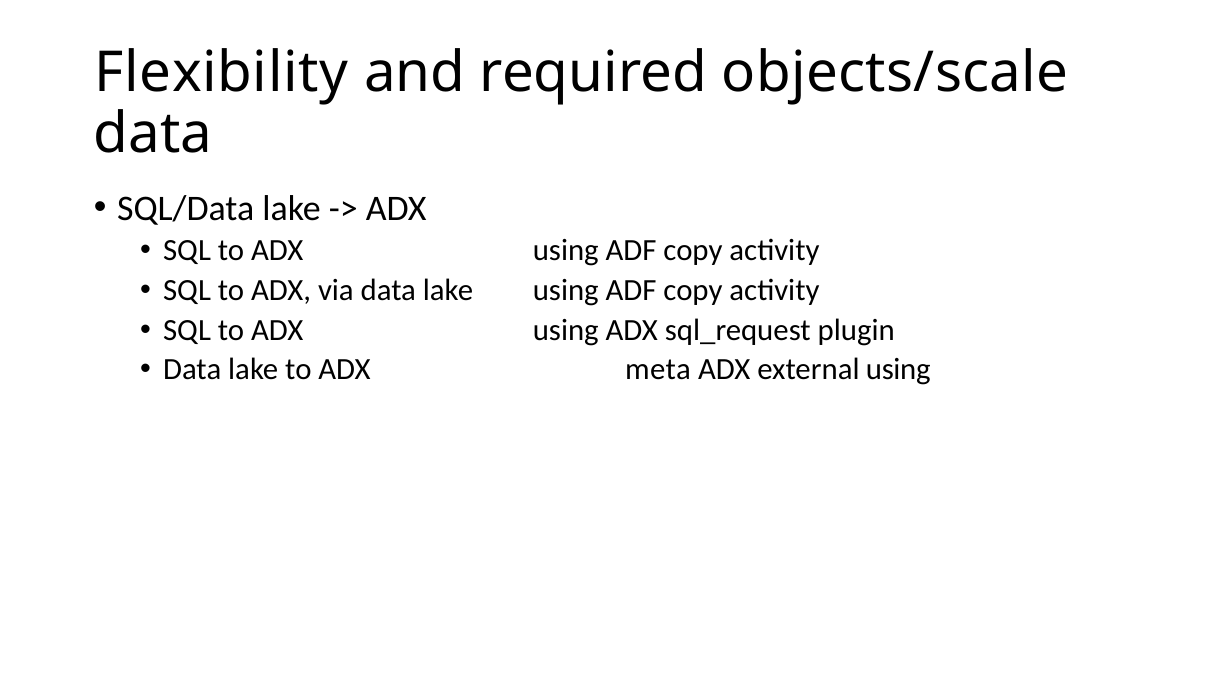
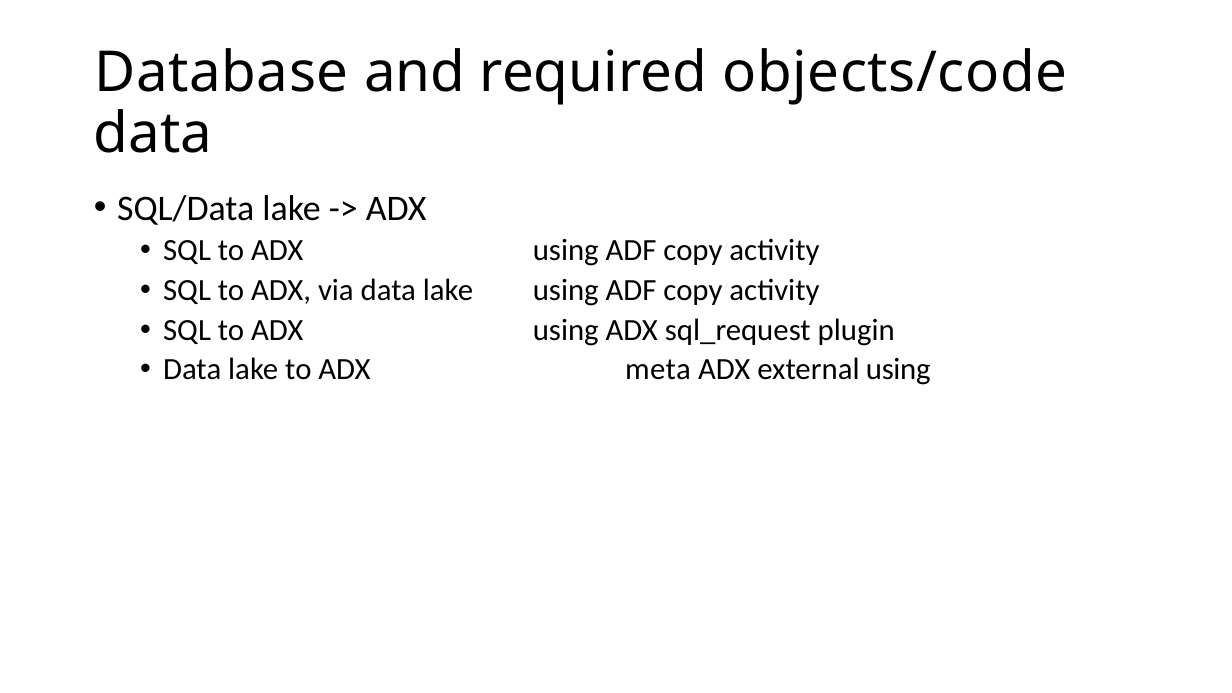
Flexibility: Flexibility -> Database (221, 73)
objects/scale: objects/scale -> objects/code (895, 73)
